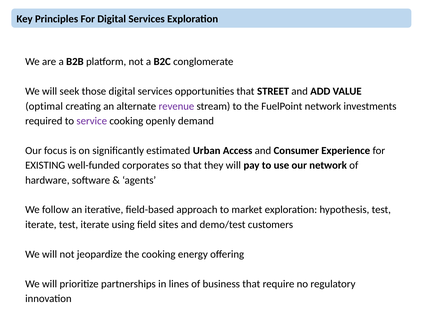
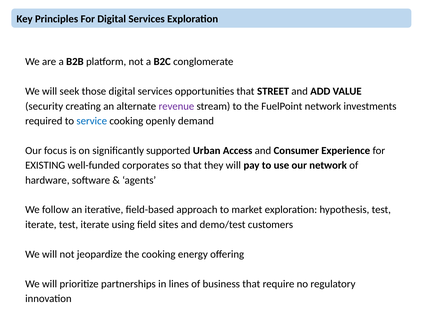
optimal: optimal -> security (44, 106)
service colour: purple -> blue (92, 121)
estimated: estimated -> supported (168, 151)
